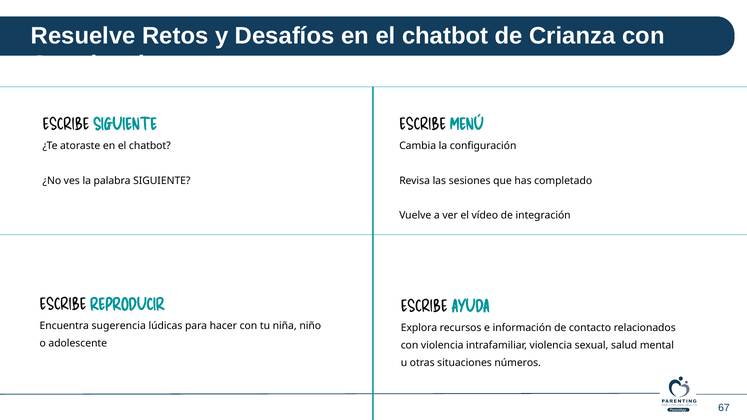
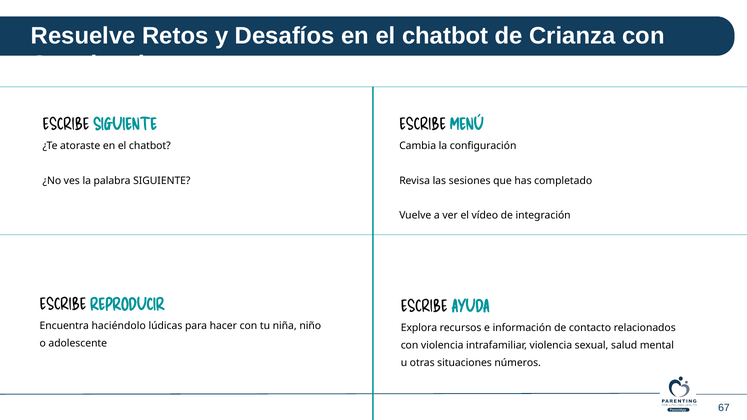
sugerencia: sugerencia -> haciéndolo (119, 326)
